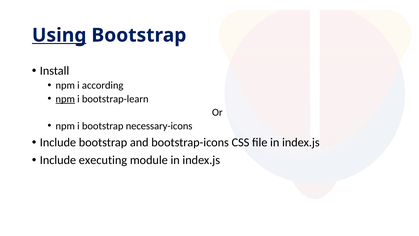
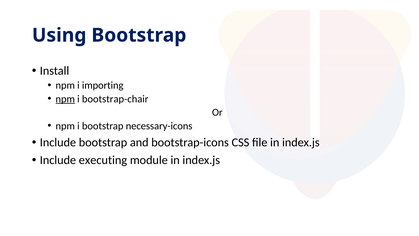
Using underline: present -> none (59, 35)
according: according -> importing (103, 85)
bootstrap-learn: bootstrap-learn -> bootstrap-chair (115, 99)
